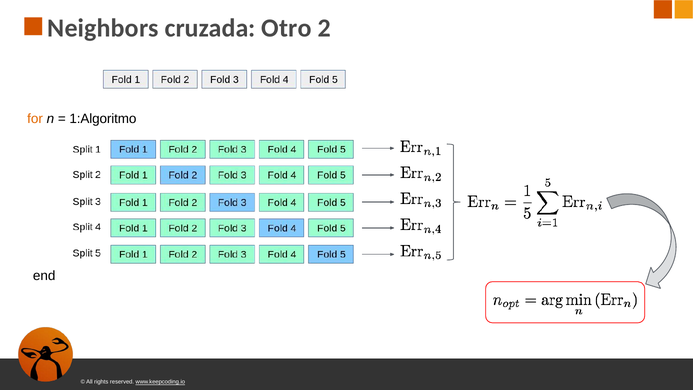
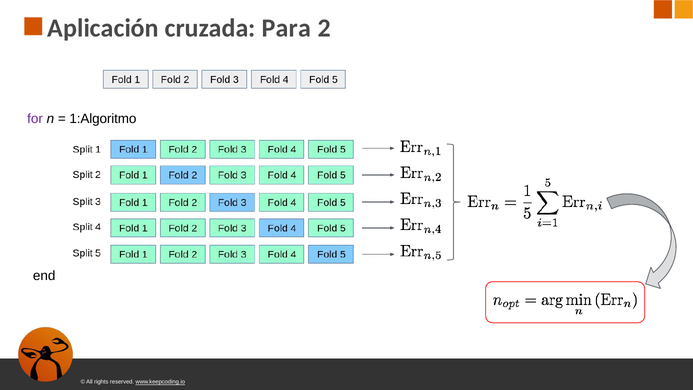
Neighbors: Neighbors -> Aplicación (103, 28)
Otro: Otro -> Para (286, 28)
for colour: orange -> purple (35, 119)
